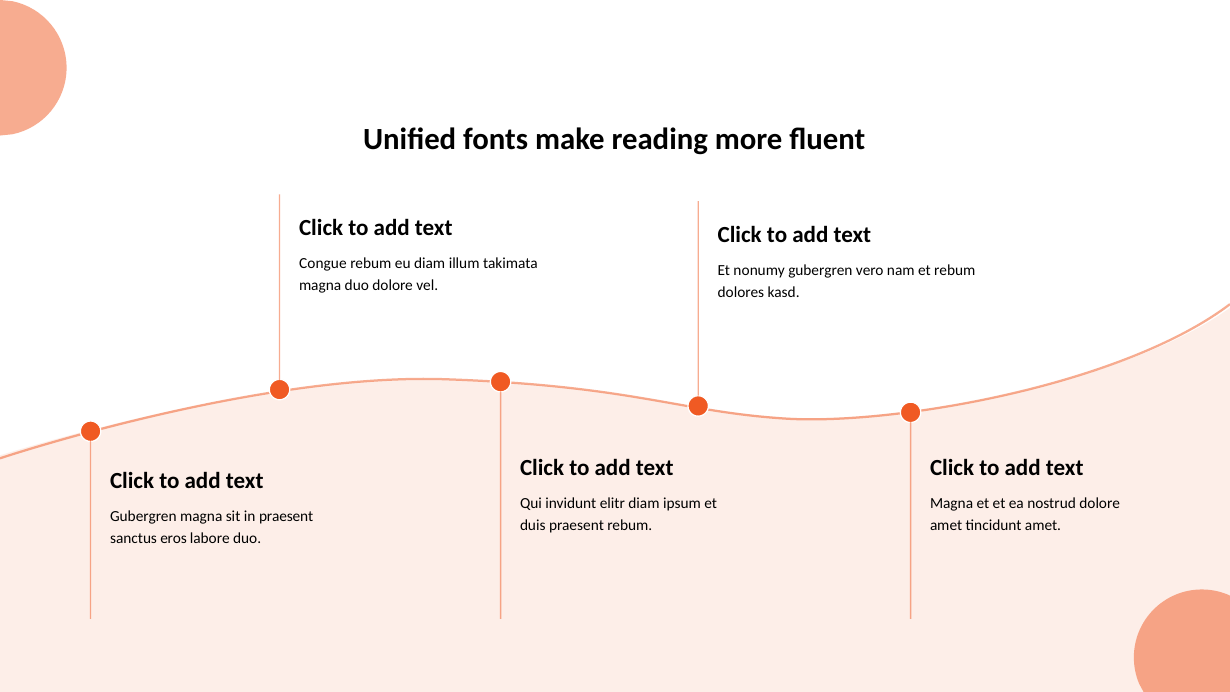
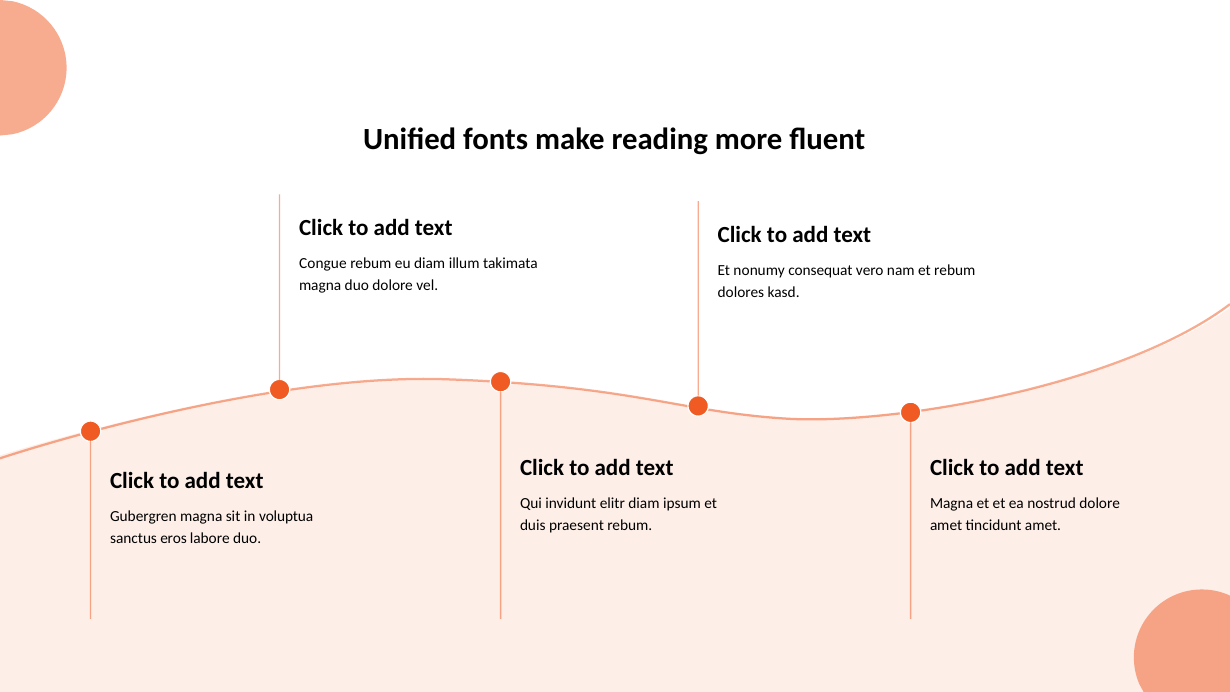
nonumy gubergren: gubergren -> consequat (820, 271)
in praesent: praesent -> voluptua (286, 517)
